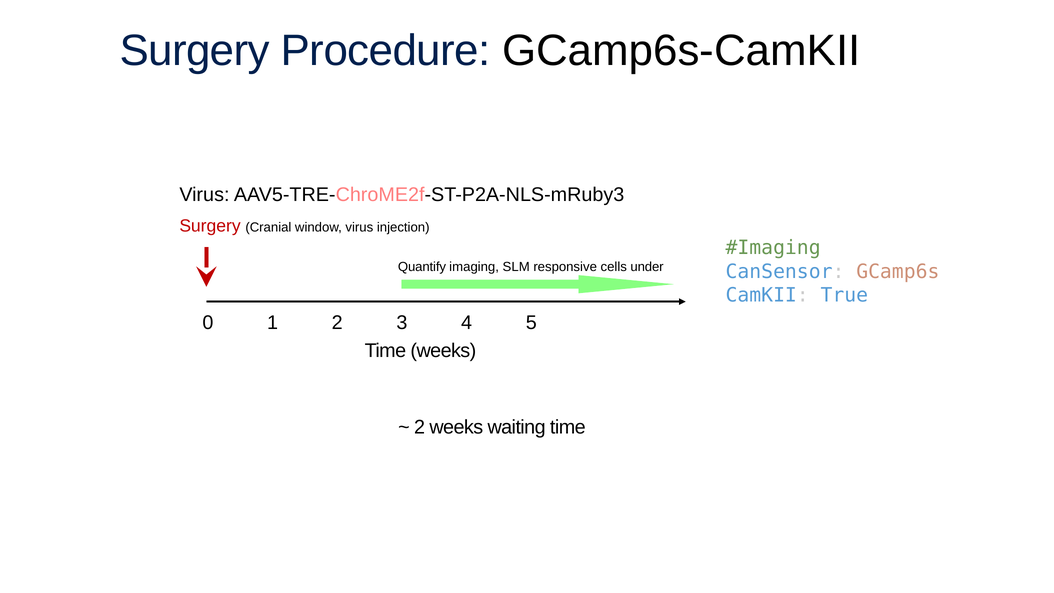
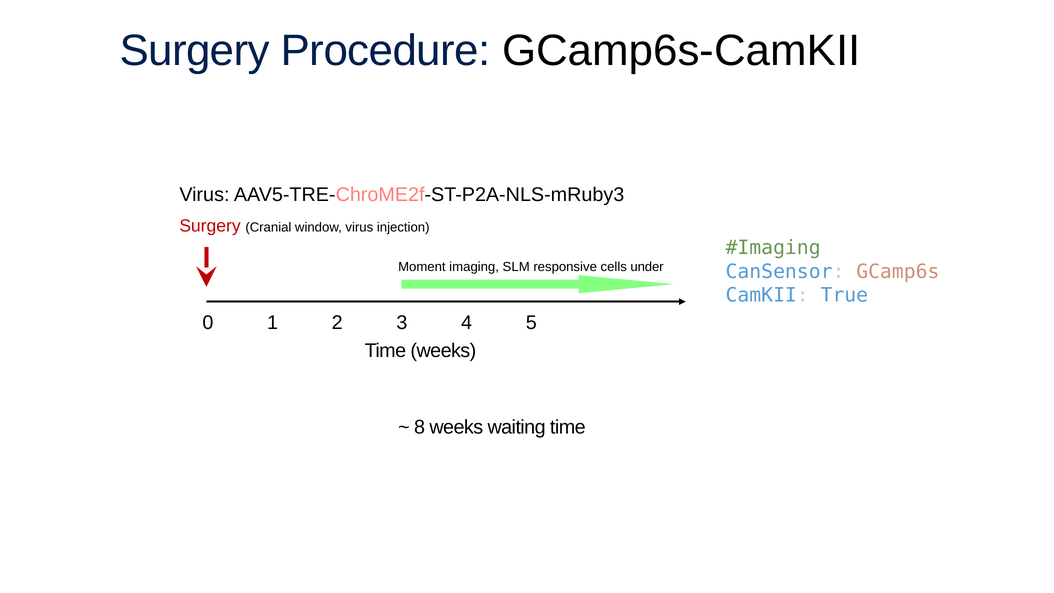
Quantify: Quantify -> Moment (422, 267)
2: 2 -> 8 (420, 427)
